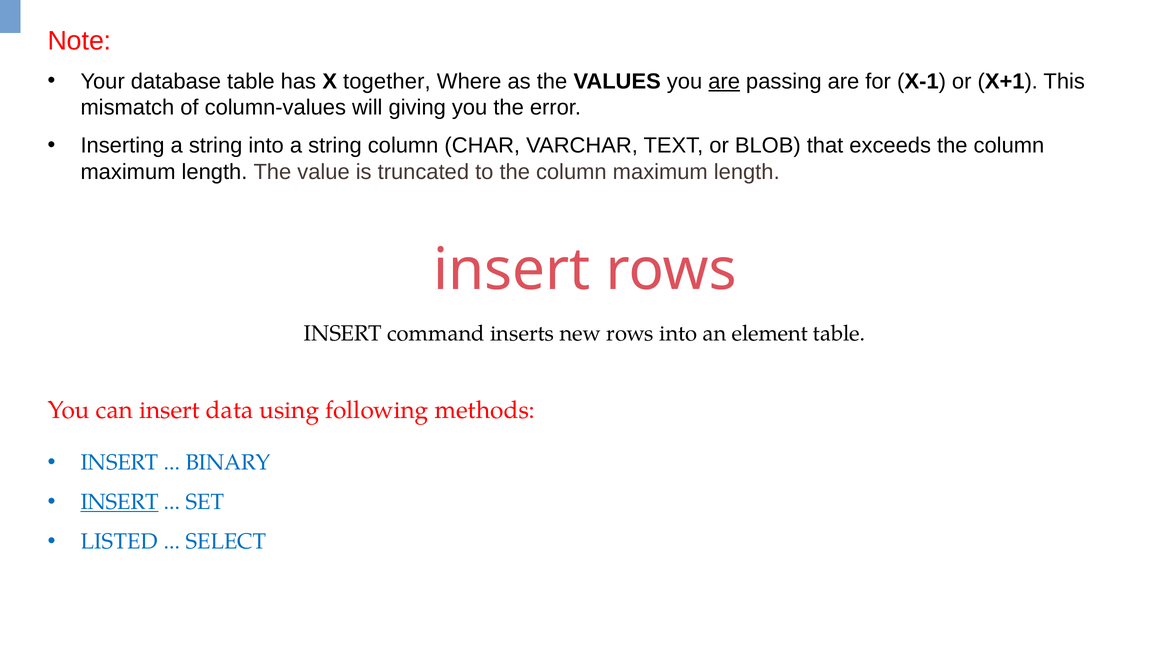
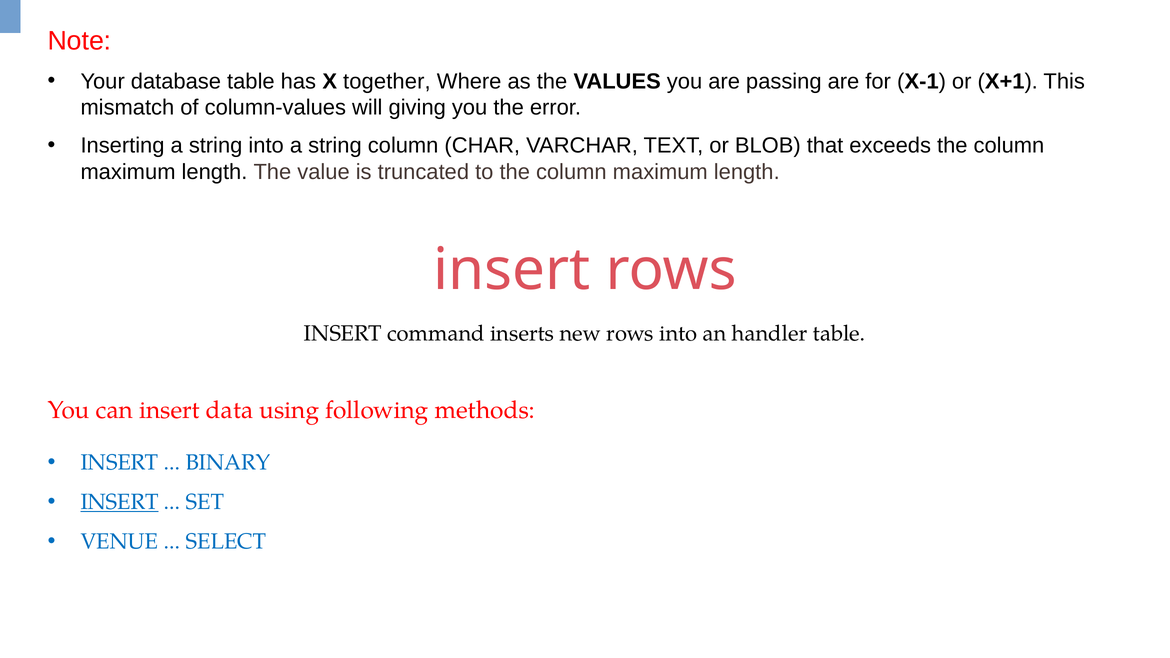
are underline: present -> none (724, 81)
element: element -> handler (770, 333)
LISTED: LISTED -> VENUE (119, 542)
